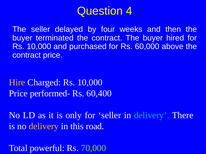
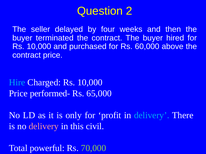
4: 4 -> 2 (129, 11)
Hire colour: yellow -> light blue (17, 83)
60,400: 60,400 -> 65,000 (99, 94)
for seller: seller -> profit (110, 116)
delivery colour: yellow -> pink (44, 127)
road: road -> civil (95, 127)
